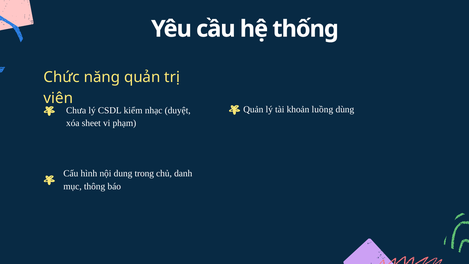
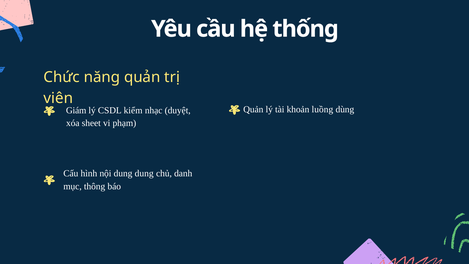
Chưa: Chưa -> Giám (76, 110)
dung trong: trong -> dung (144, 173)
